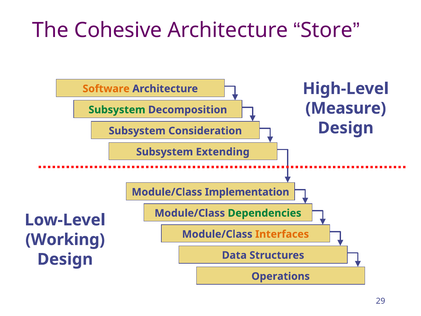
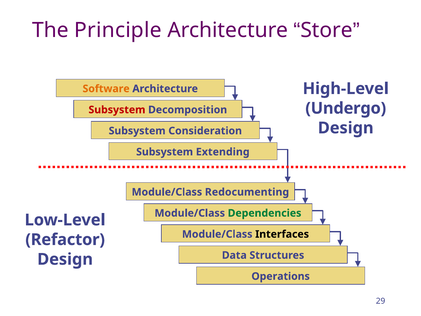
Cohesive: Cohesive -> Principle (118, 30)
Measure: Measure -> Undergo (346, 108)
Subsystem colour: green -> red (117, 110)
Implementation: Implementation -> Redocumenting (247, 192)
Interfaces colour: orange -> black (282, 234)
Working: Working -> Refactor (65, 239)
